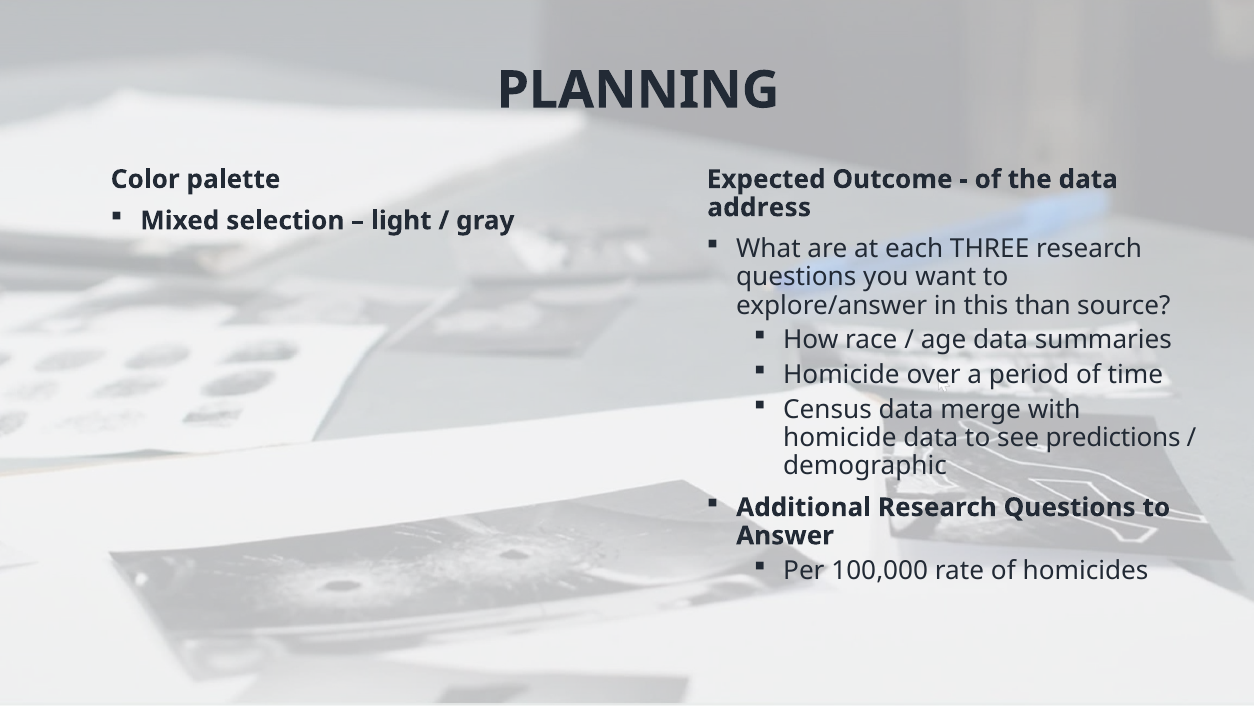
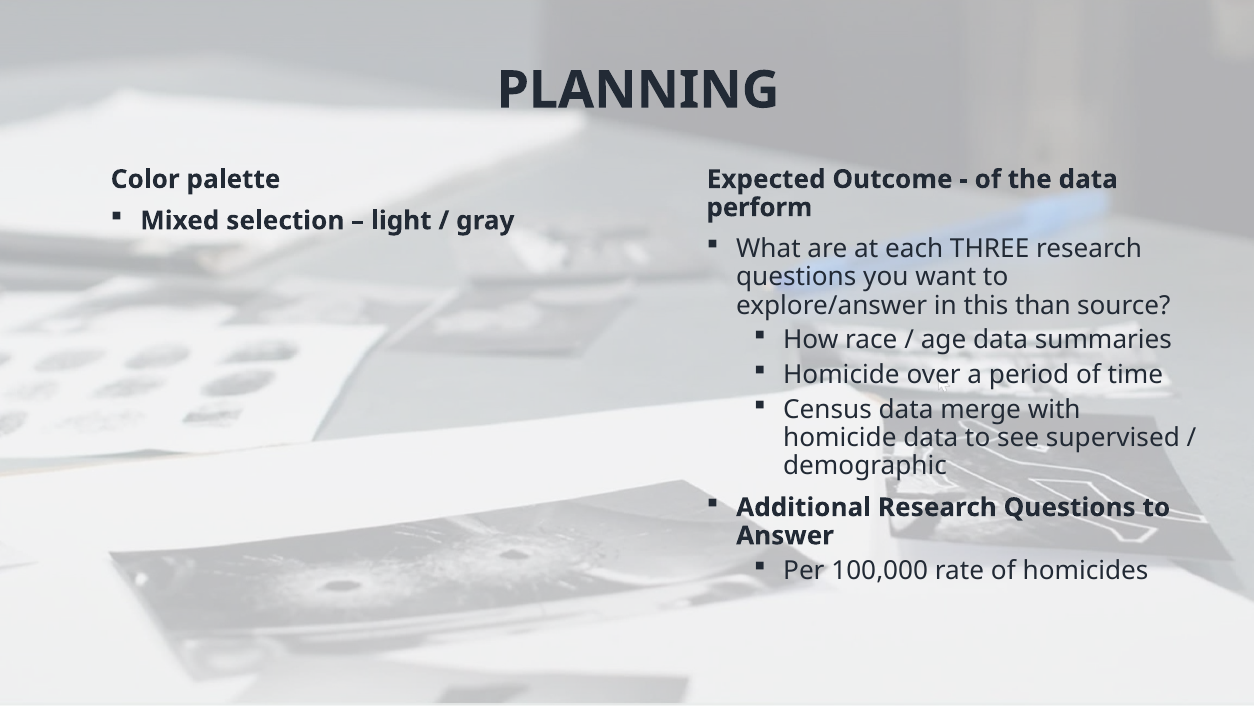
address: address -> perform (759, 207)
predictions: predictions -> supervised (1113, 438)
